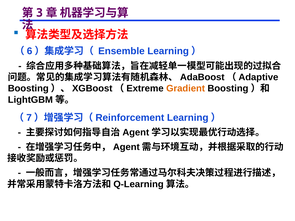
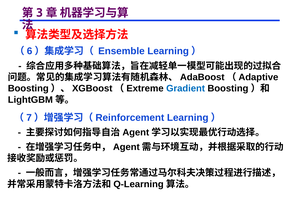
Gradient colour: orange -> blue (186, 89)
